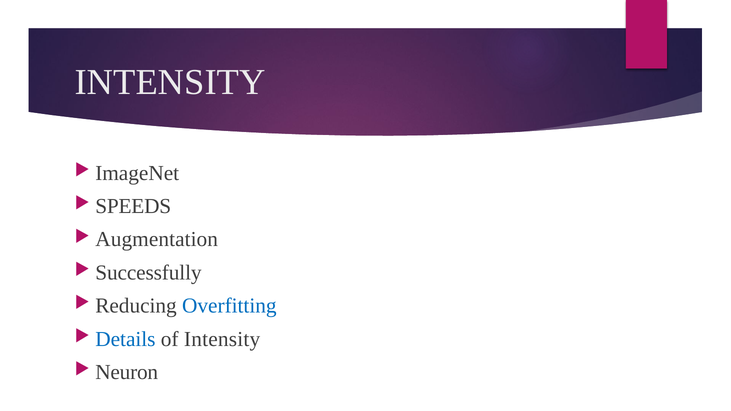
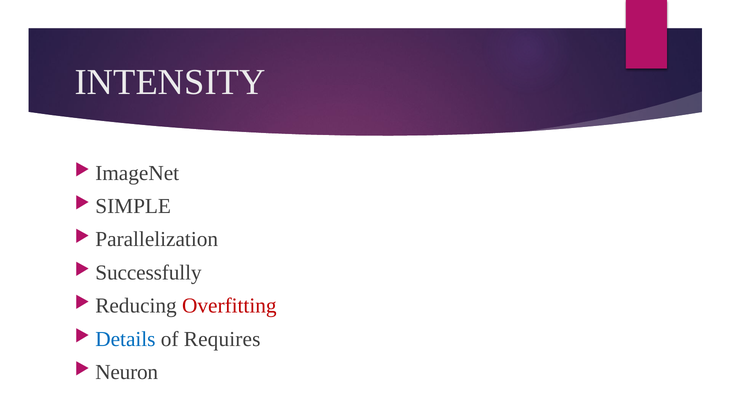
SPEEDS: SPEEDS -> SIMPLE (133, 206)
Augmentation: Augmentation -> Parallelization (157, 240)
Overfitting colour: blue -> red (229, 306)
of Intensity: Intensity -> Requires (222, 339)
